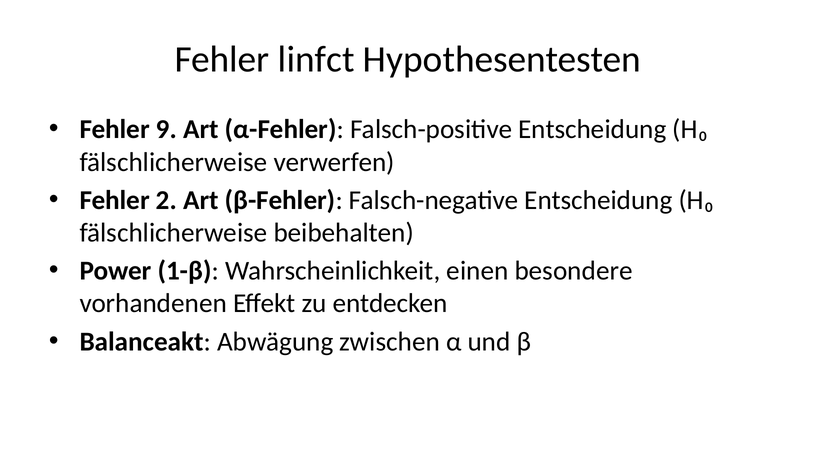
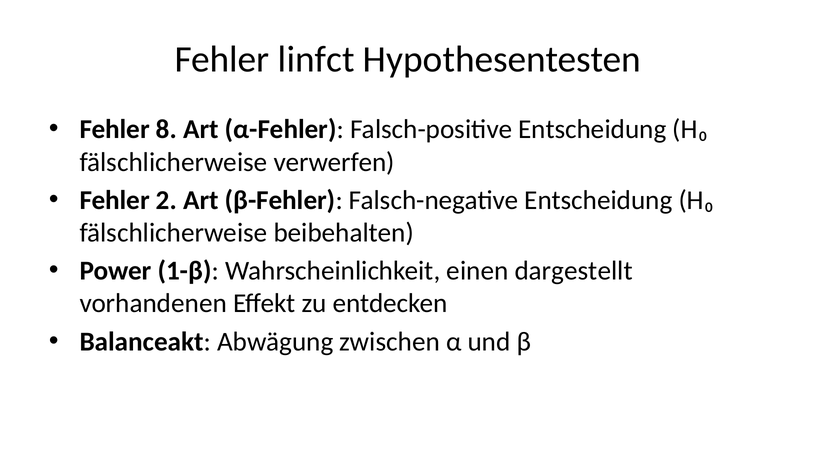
9: 9 -> 8 (166, 129)
besondere: besondere -> dargestellt (574, 271)
